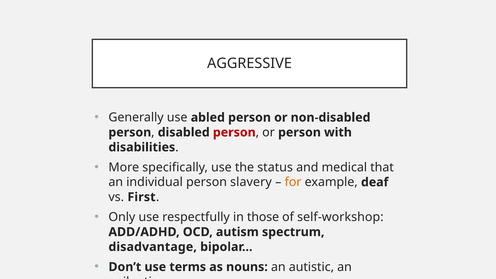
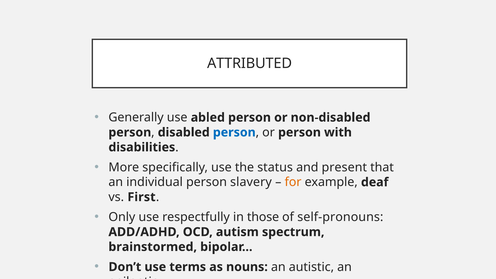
AGGRESSIVE: AGGRESSIVE -> ATTRIBUTED (250, 63)
person colour: red -> blue (234, 132)
medical: medical -> present (344, 167)
self-workshop: self-workshop -> self-pronouns (340, 217)
disadvantage: disadvantage -> brainstormed (153, 247)
